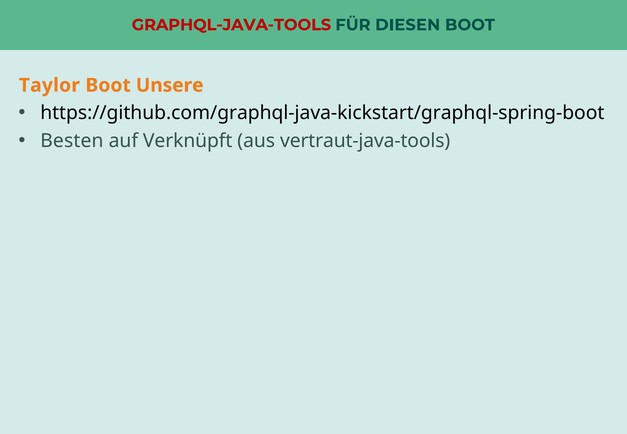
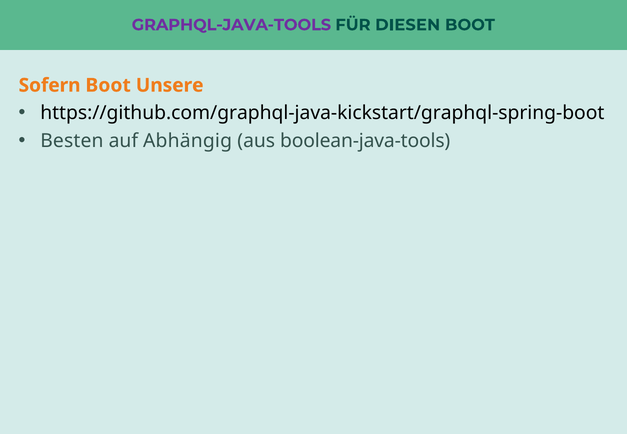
GRAPHQL-JAVA-TOOLS colour: red -> purple (231, 25)
Taylor: Taylor -> Sofern (50, 85)
Verknüpft: Verknüpft -> Abhängig (188, 141)
vertraut-java-tools: vertraut-java-tools -> boolean-java-tools (365, 141)
